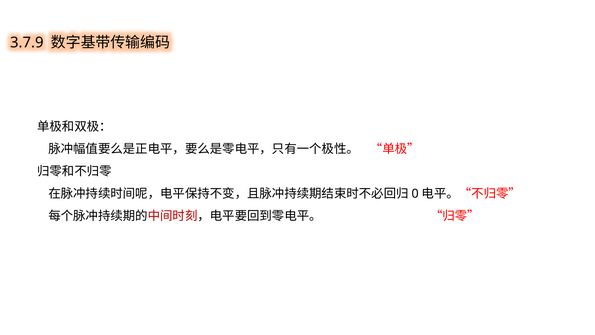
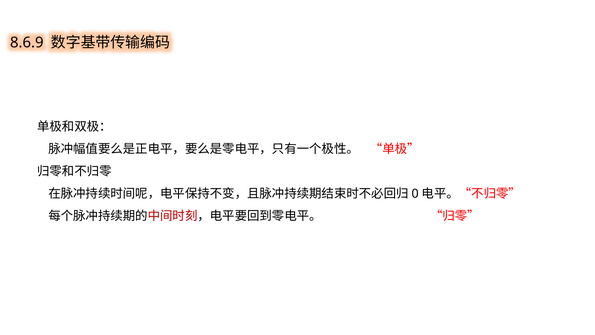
3.7.9: 3.7.9 -> 8.6.9 (27, 43)
